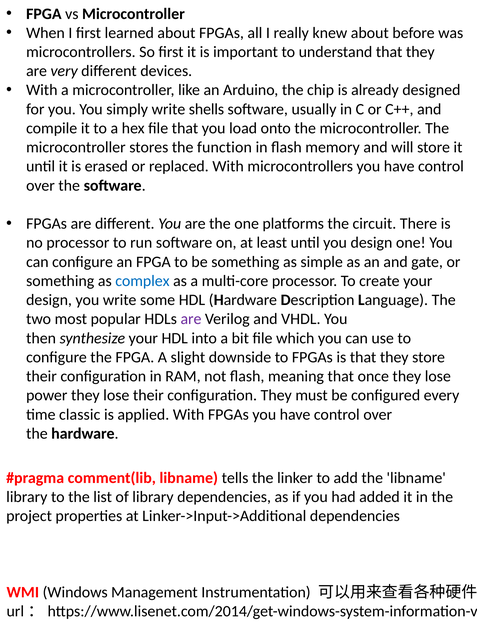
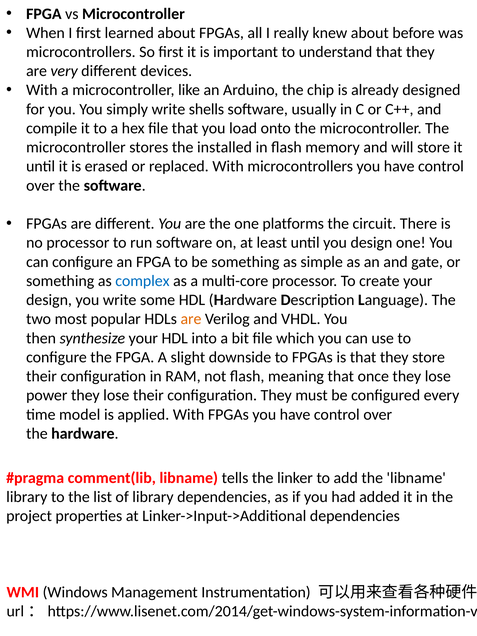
function: function -> installed (225, 147)
are colour: purple -> orange (191, 319)
classic: classic -> model (80, 414)
